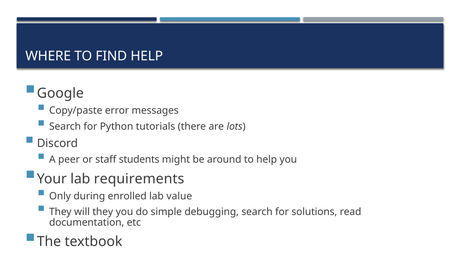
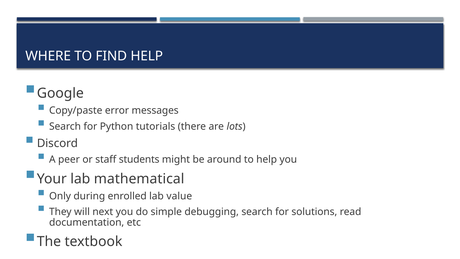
requirements: requirements -> mathematical (139, 179)
will they: they -> next (103, 212)
